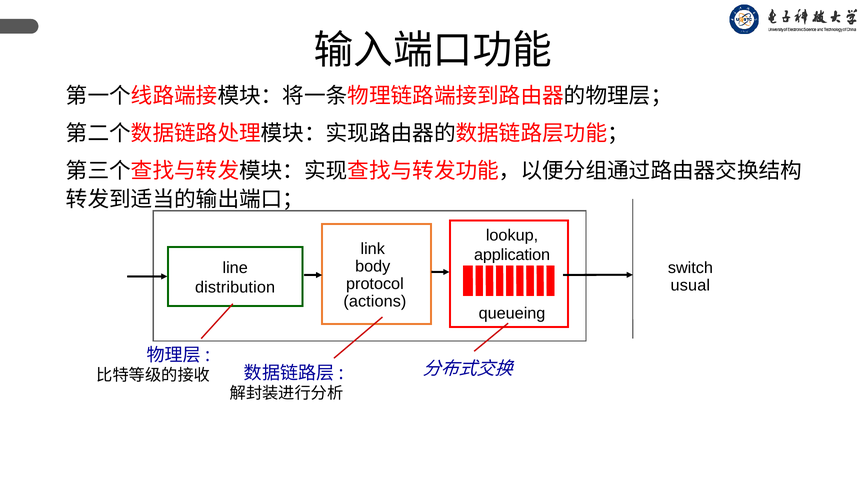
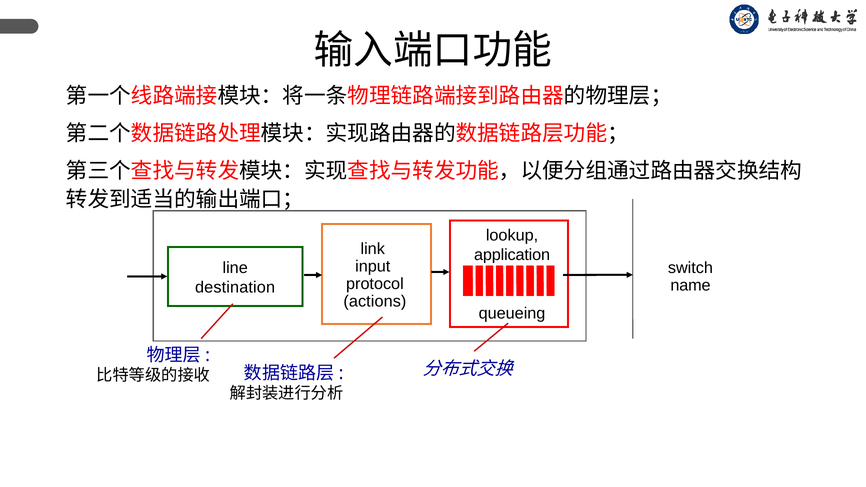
body: body -> input (373, 266)
usual: usual -> name (690, 285)
distribution: distribution -> destination (235, 288)
